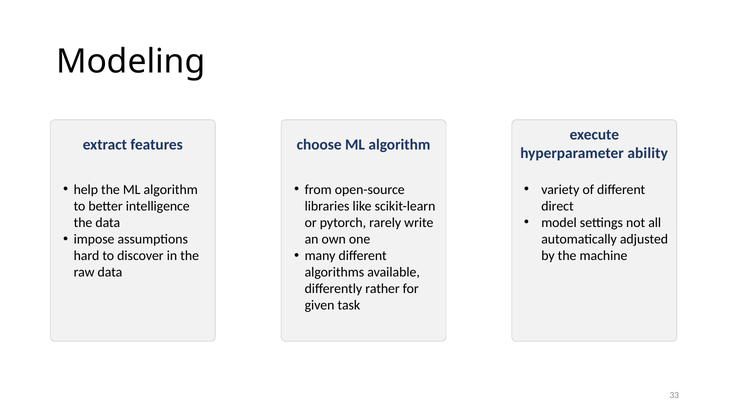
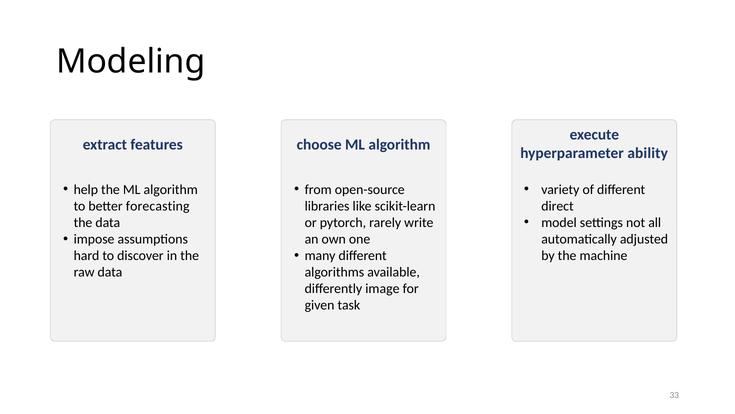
intelligence: intelligence -> forecasting (158, 206)
rather: rather -> image (382, 288)
